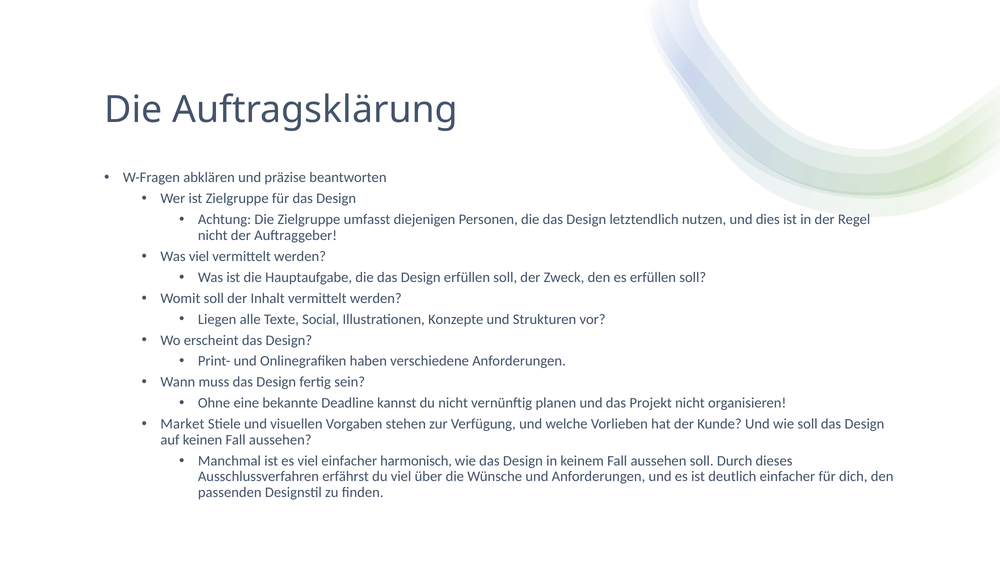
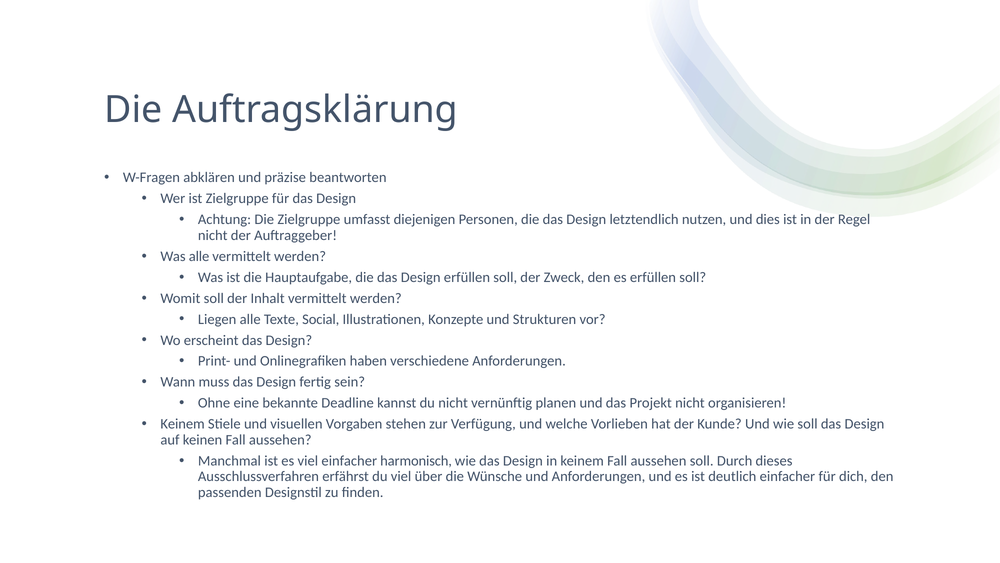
Was viel: viel -> alle (199, 256)
Market: Market -> Keinem (183, 424)
